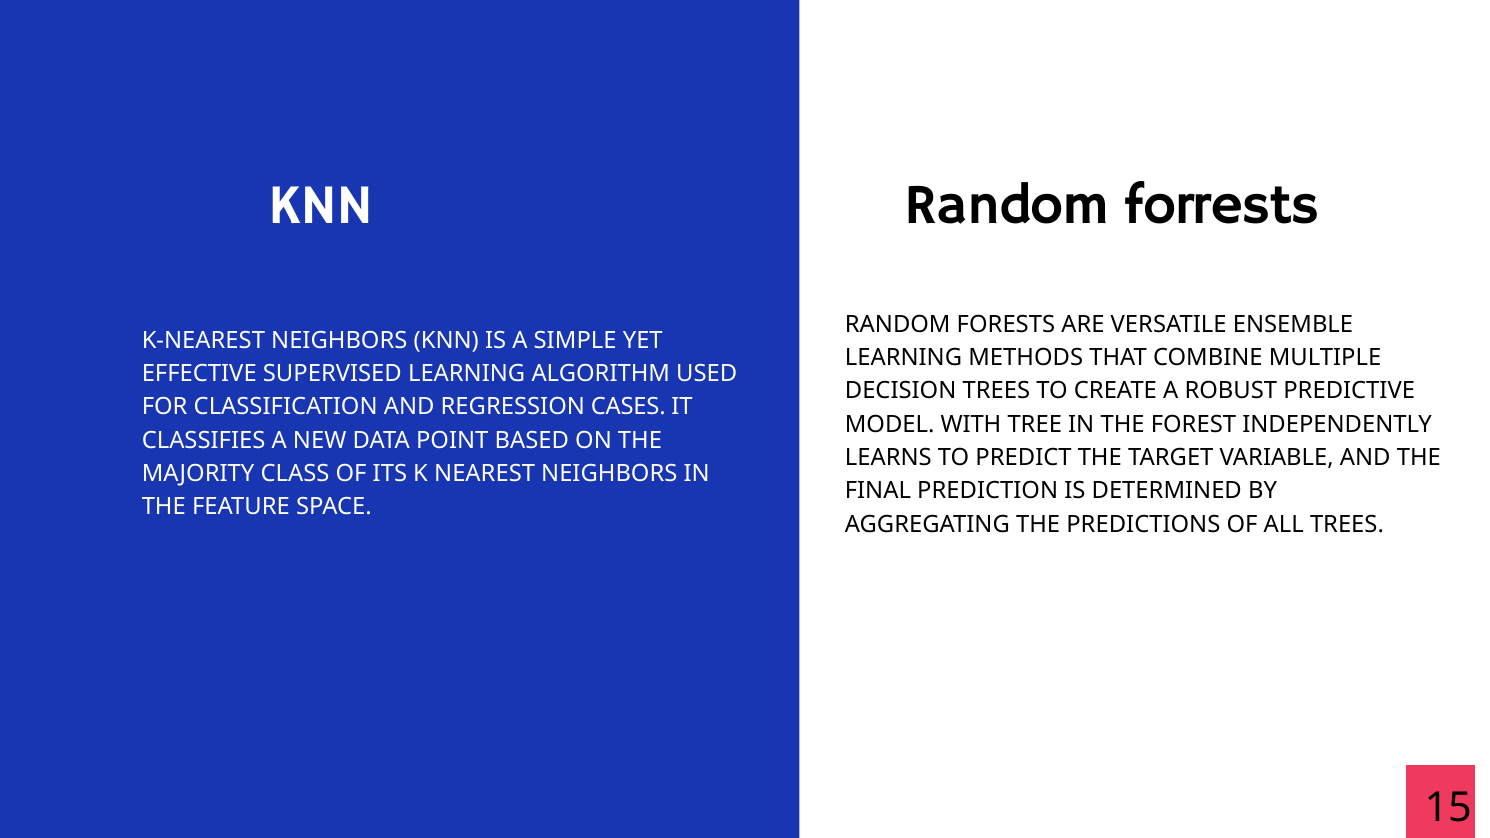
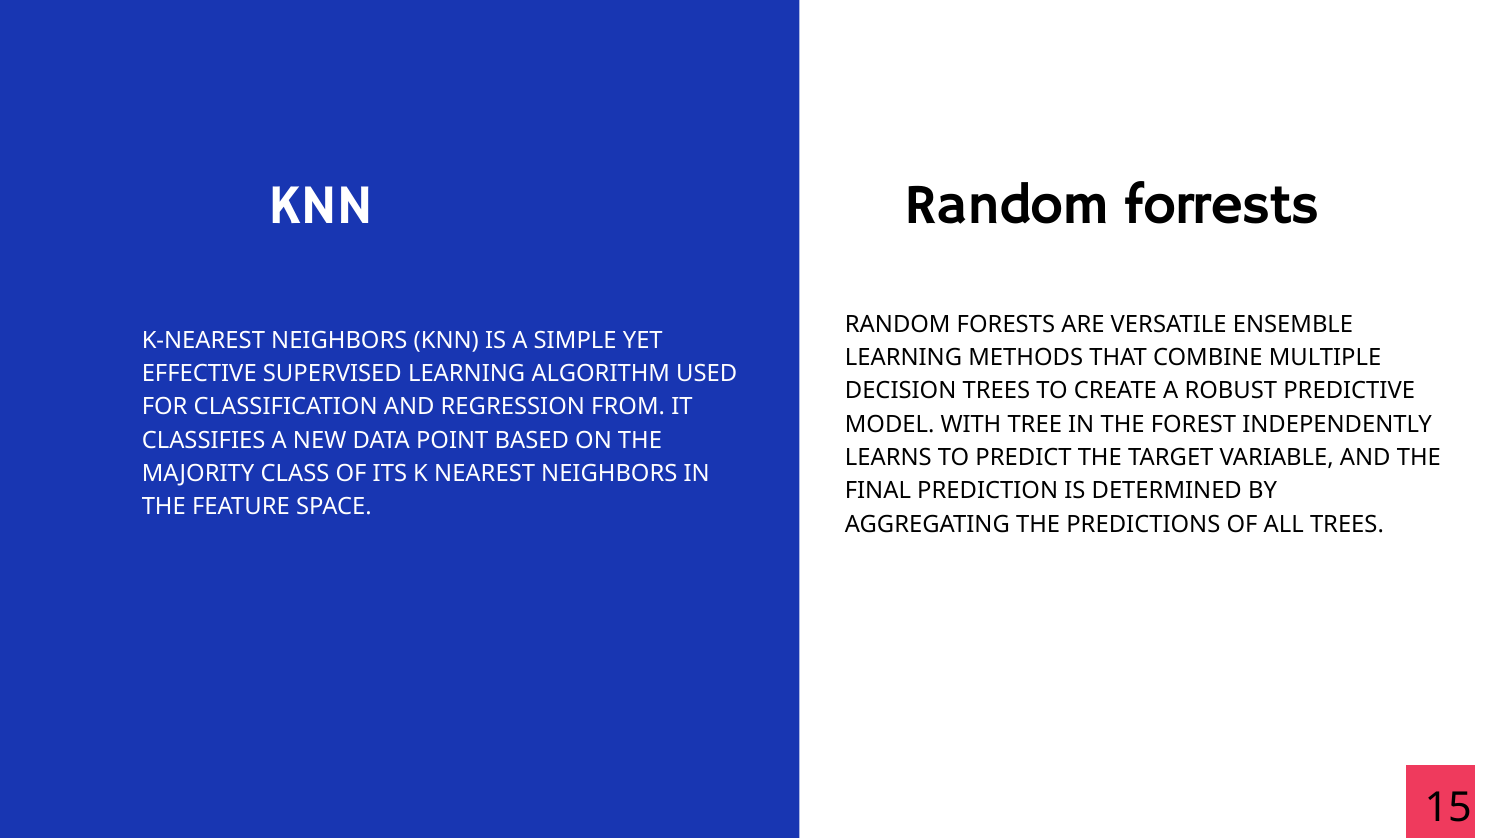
CASES: CASES -> FROM (628, 407)
